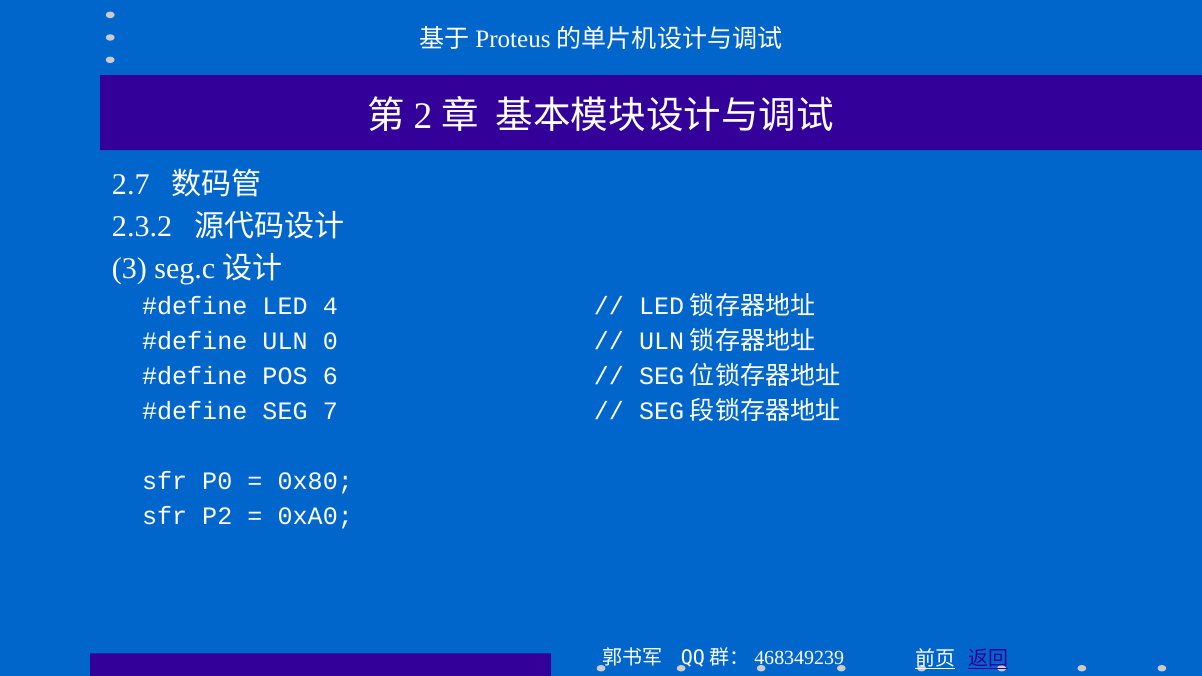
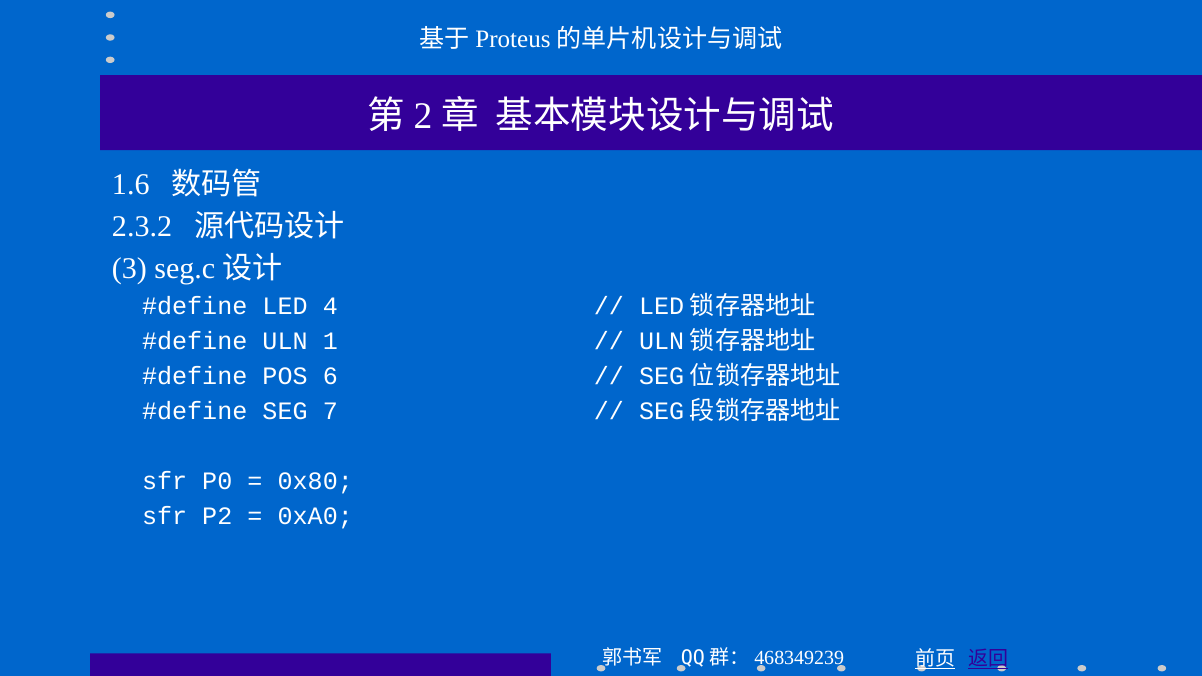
2.7: 2.7 -> 1.6 (131, 184)
0: 0 -> 1 (330, 341)
